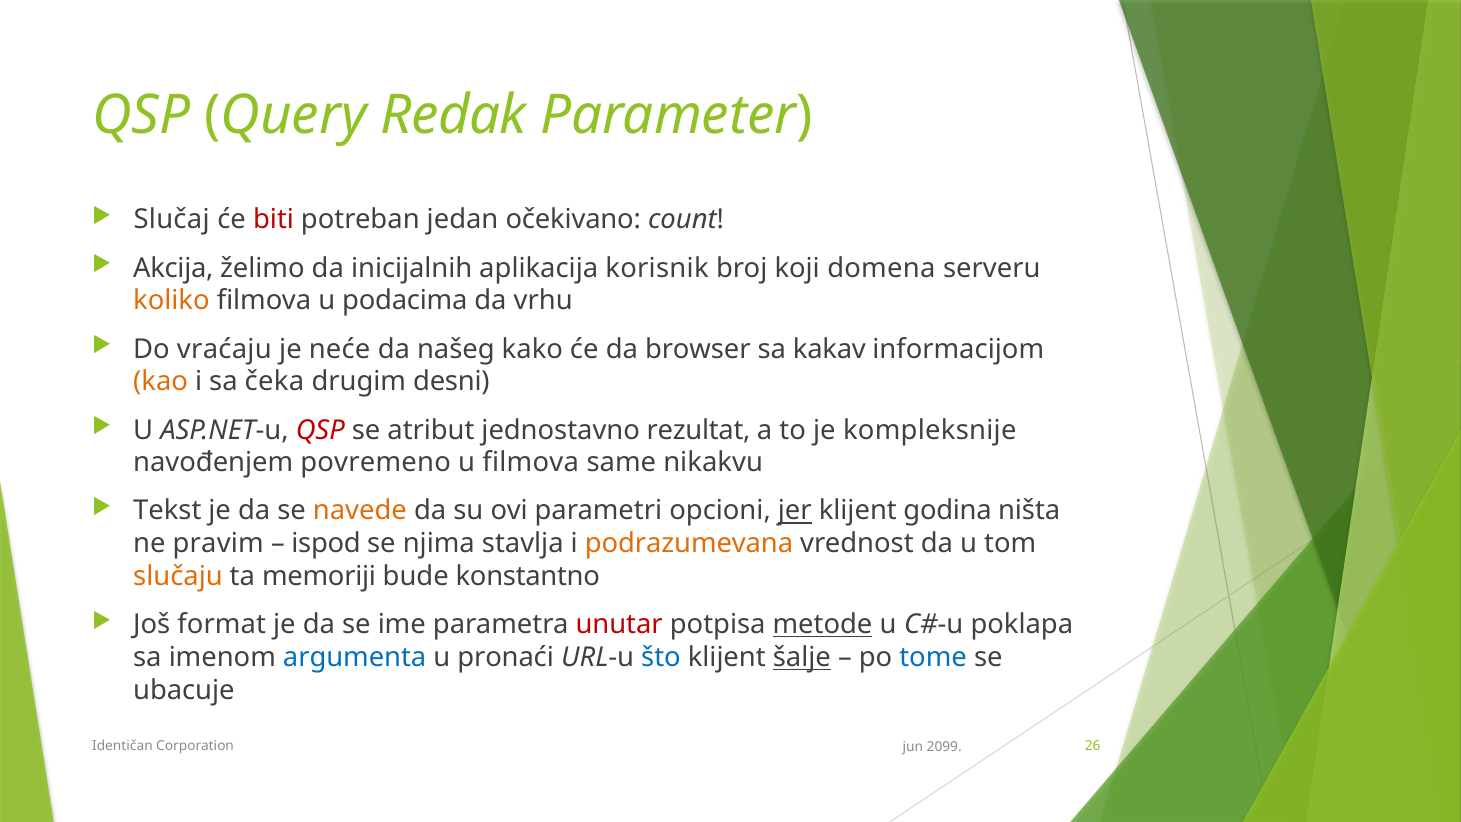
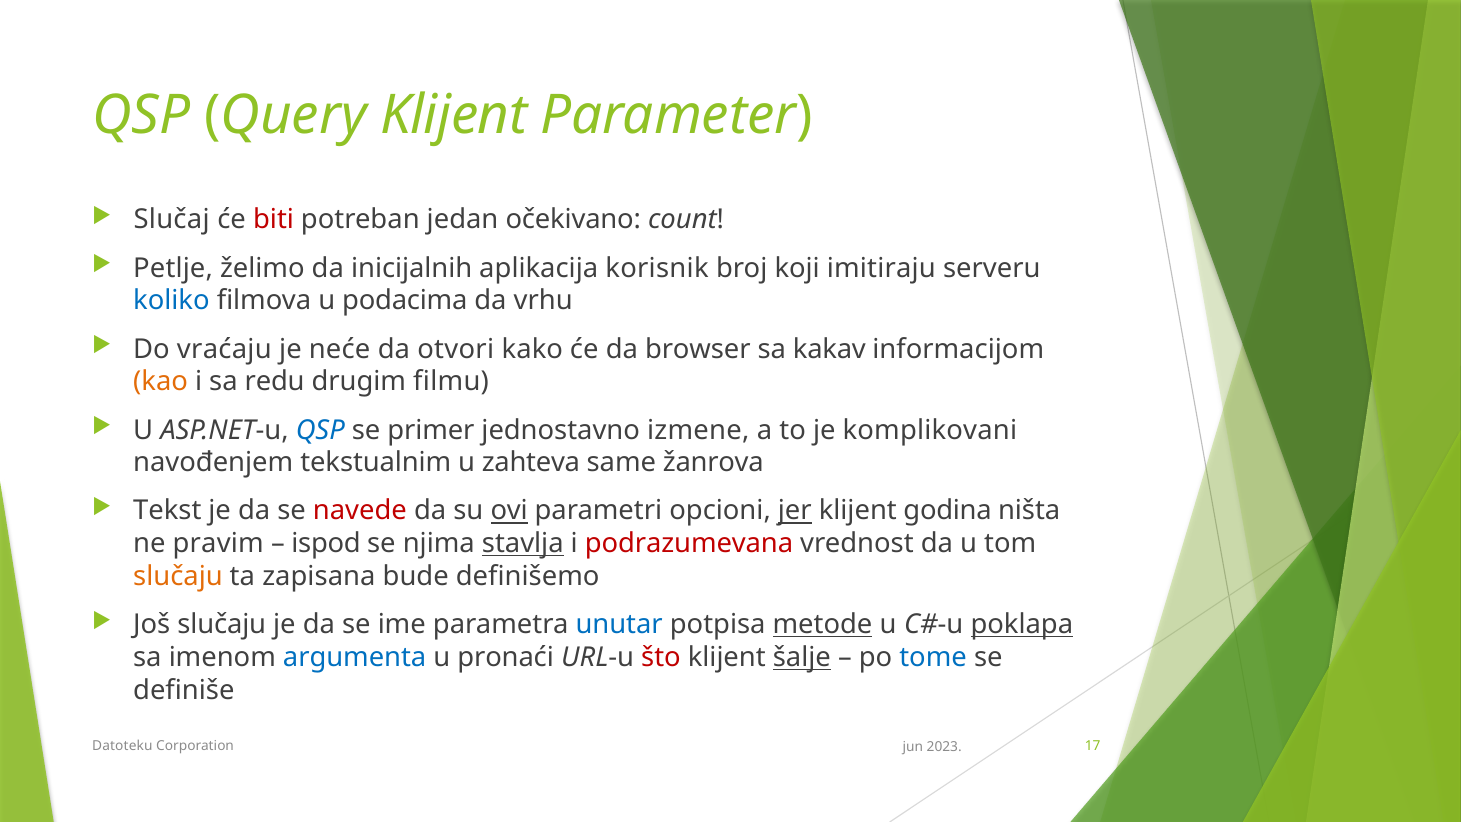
Query Redak: Redak -> Klijent (454, 115)
Akcija: Akcija -> Petlje (173, 268)
domena: domena -> imitiraju (881, 268)
koliko colour: orange -> blue (171, 301)
našeg: našeg -> otvori (456, 349)
čeka: čeka -> redu (275, 382)
desni: desni -> filmu (451, 382)
QSP colour: red -> blue (320, 430)
atribut: atribut -> primer (431, 430)
rezultat: rezultat -> izmene (698, 430)
kompleksnije: kompleksnije -> komplikovani (930, 430)
povremeno: povremeno -> tekstualnim (376, 463)
u filmova: filmova -> zahteva (531, 463)
nikakvu: nikakvu -> žanrova (713, 463)
navede colour: orange -> red (360, 511)
ovi underline: none -> present (509, 511)
stavlja underline: none -> present (523, 544)
podrazumevana colour: orange -> red (689, 544)
memoriji: memoriji -> zapisana (319, 577)
konstantno: konstantno -> definišemo (528, 577)
Još format: format -> slučaju (222, 625)
unutar colour: red -> blue (619, 625)
poklapa underline: none -> present (1022, 625)
što colour: blue -> red (661, 658)
ubacuje: ubacuje -> definiše (184, 690)
Identičan: Identičan -> Datoteku (122, 746)
26: 26 -> 17 (1093, 746)
2099: 2099 -> 2023 (944, 747)
